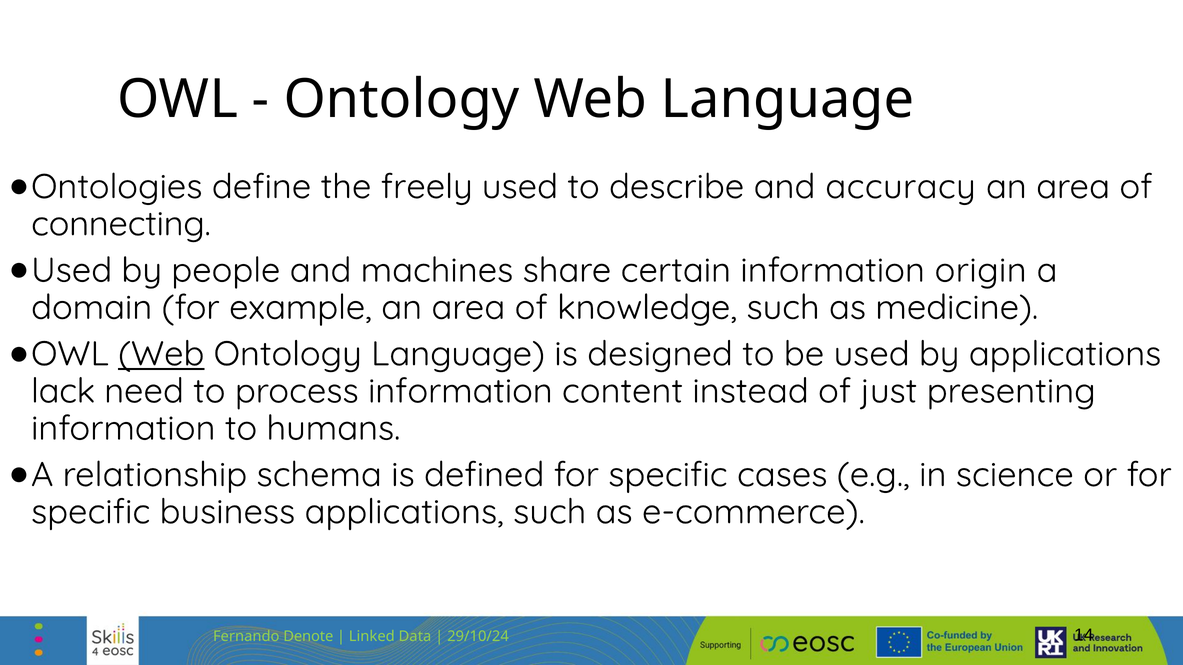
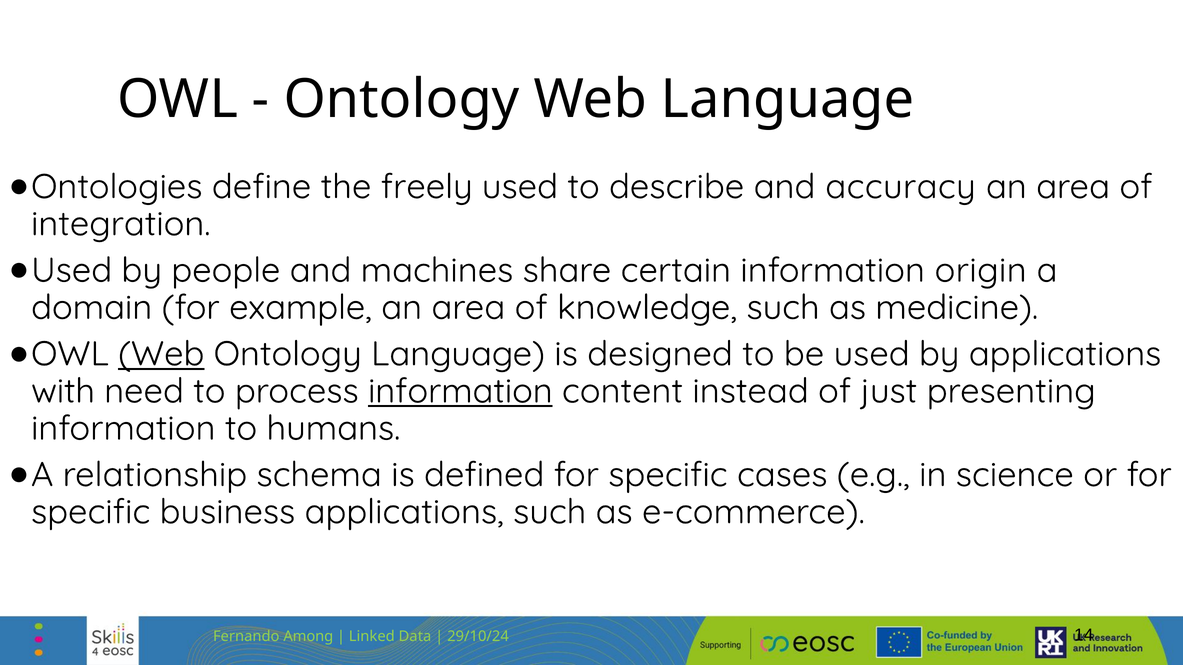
connecting: connecting -> integration (121, 224)
lack: lack -> with (63, 391)
information underline: none -> present (460, 391)
Denote: Denote -> Among (308, 637)
